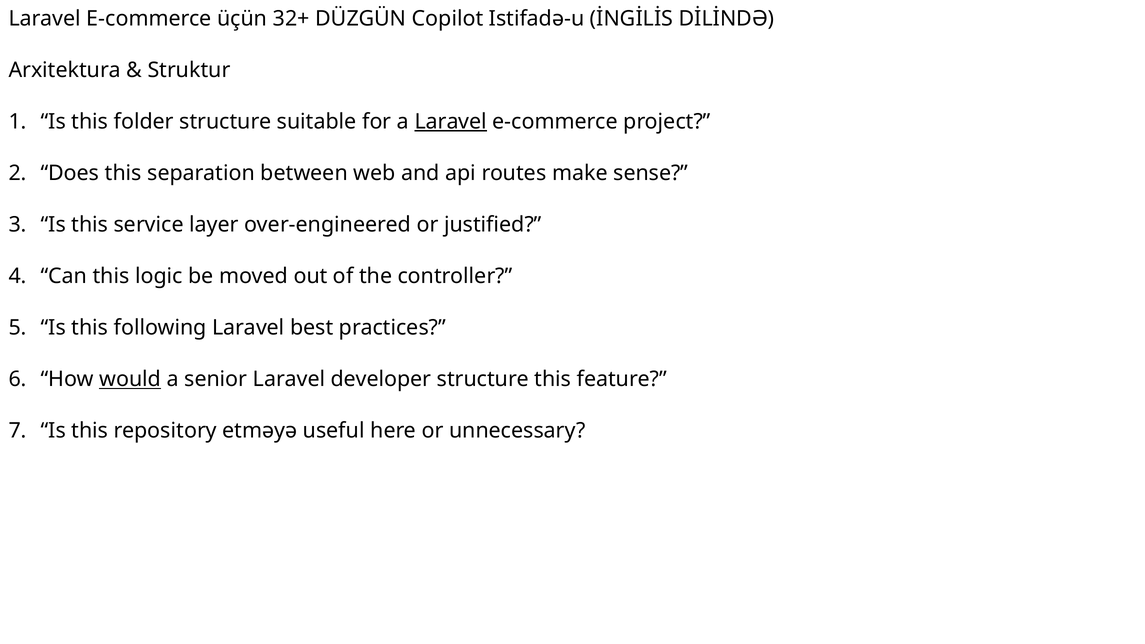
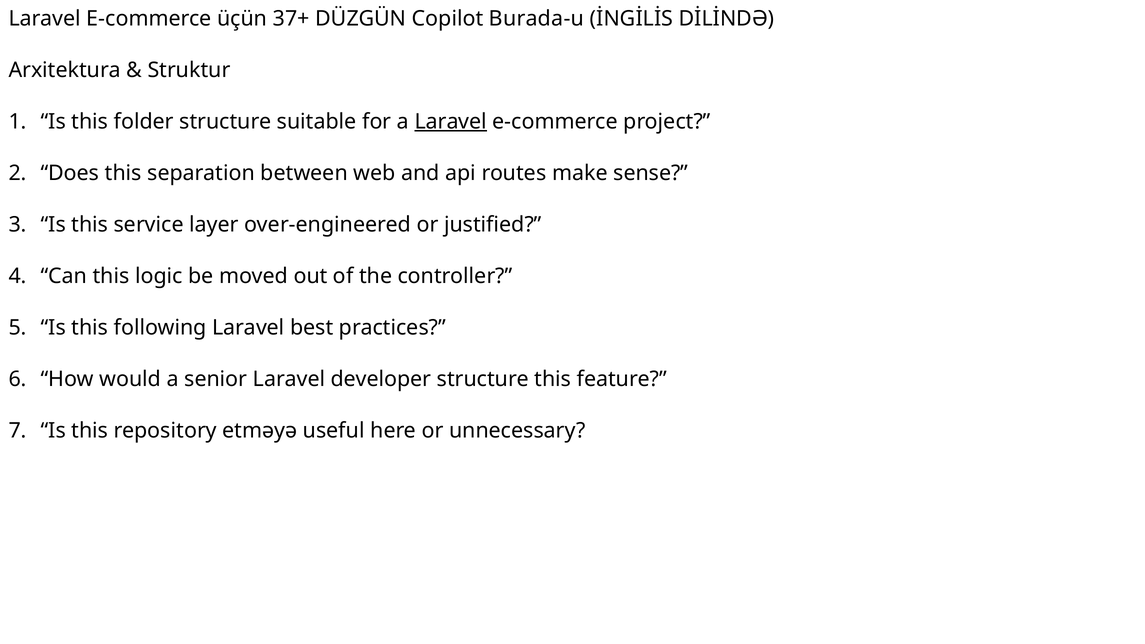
32+: 32+ -> 37+ (291, 19)
Istifadə-u: Istifadə-u -> Burada-u (537, 19)
would underline: present -> none (130, 379)
